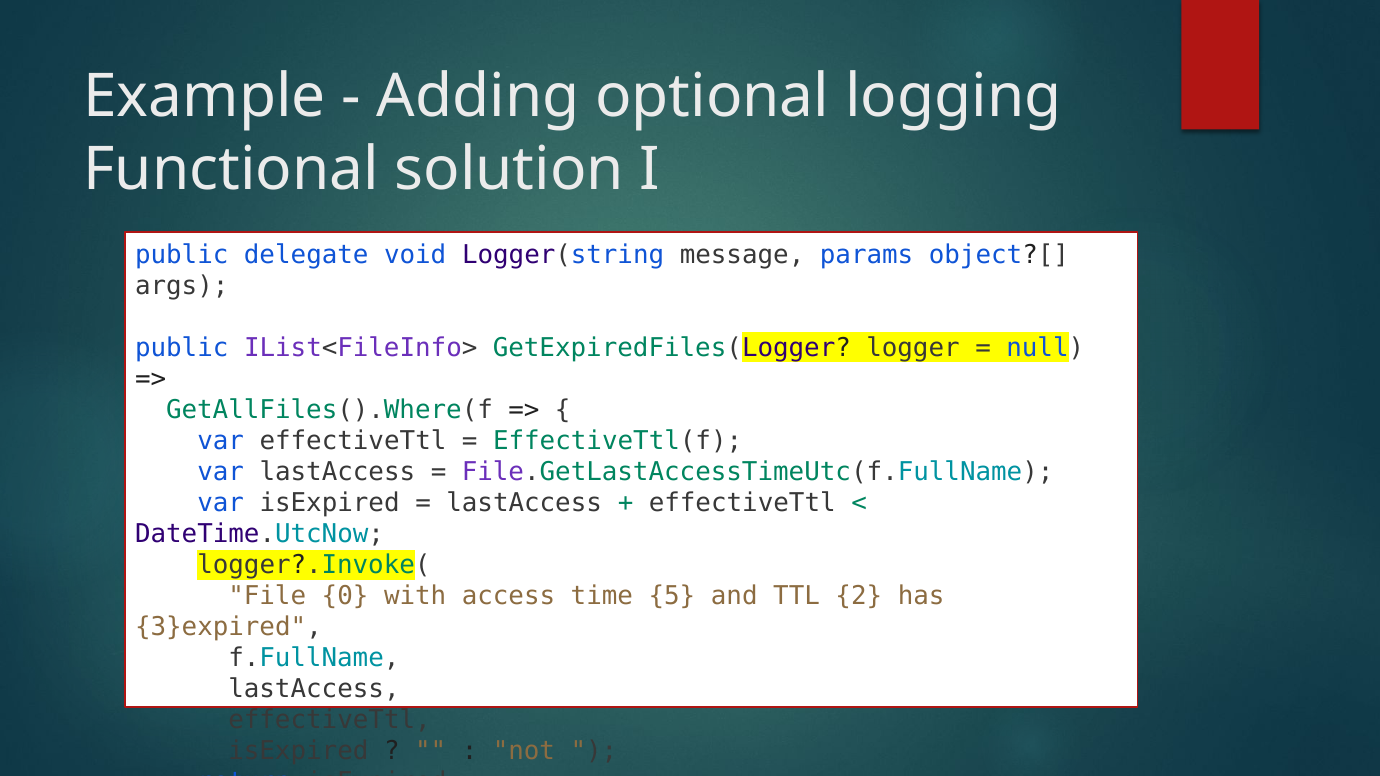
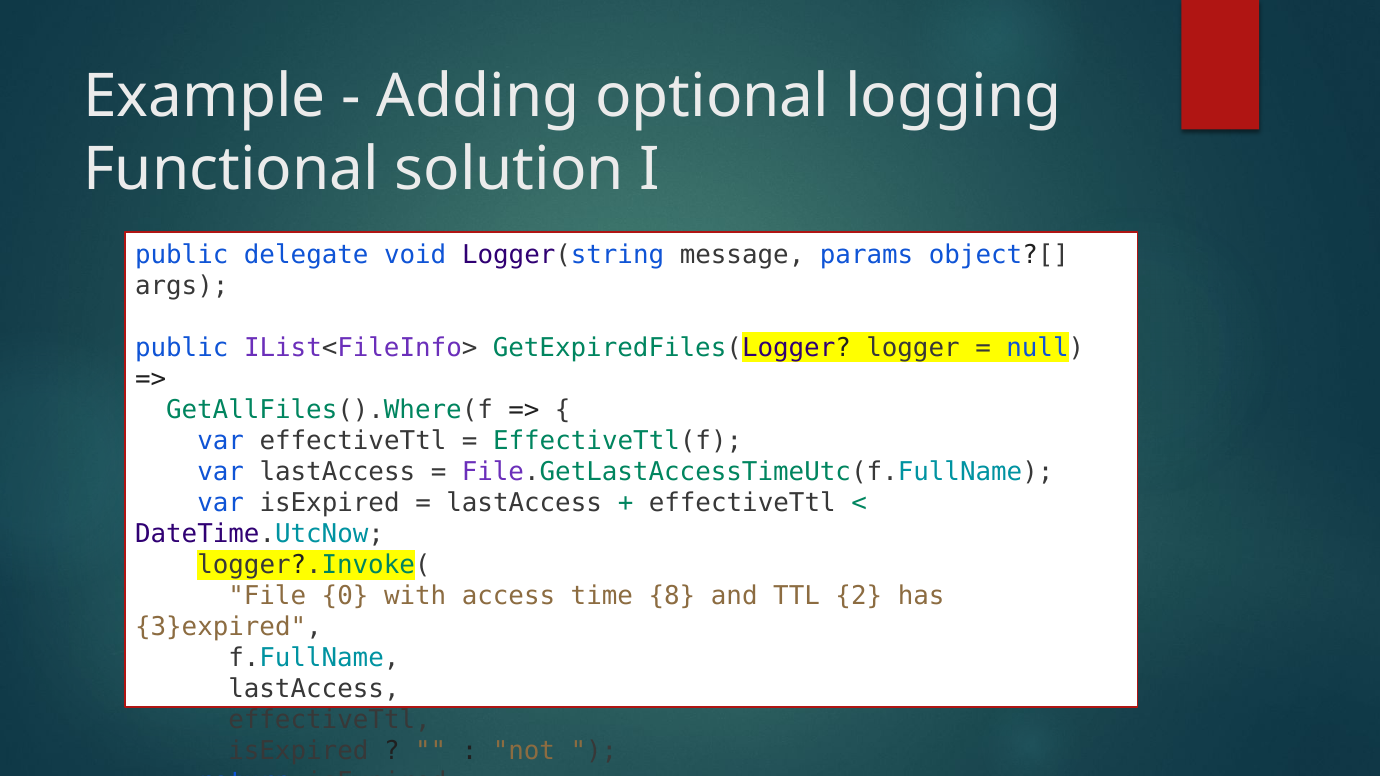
5: 5 -> 8 (672, 596)
